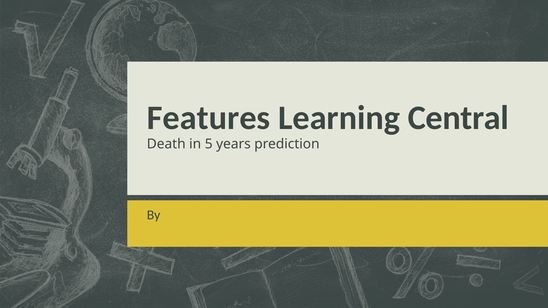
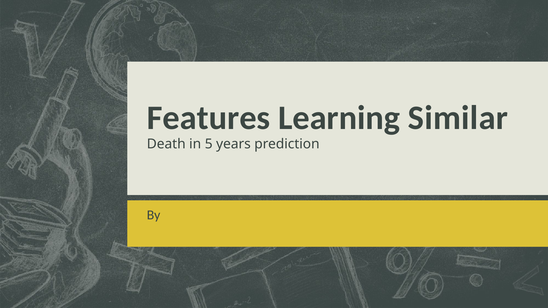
Central: Central -> Similar (458, 118)
